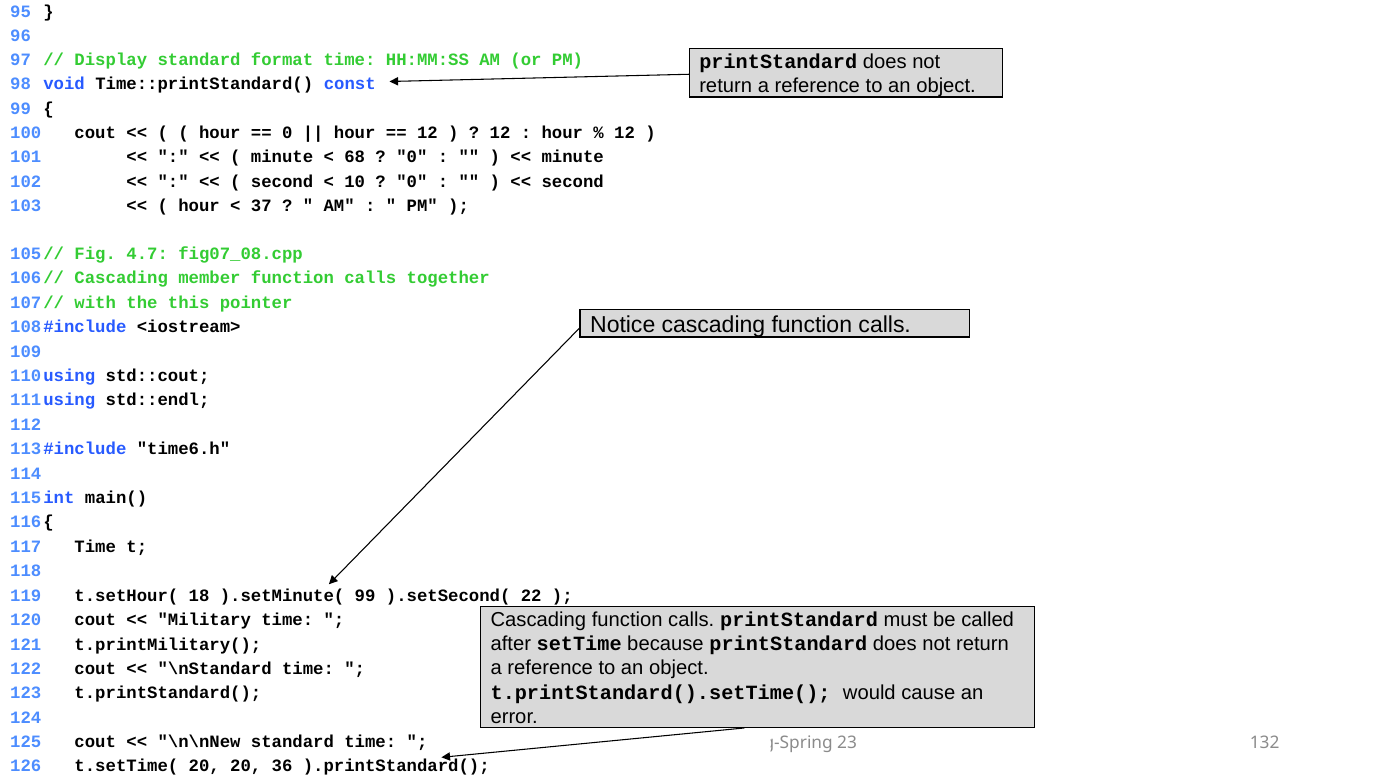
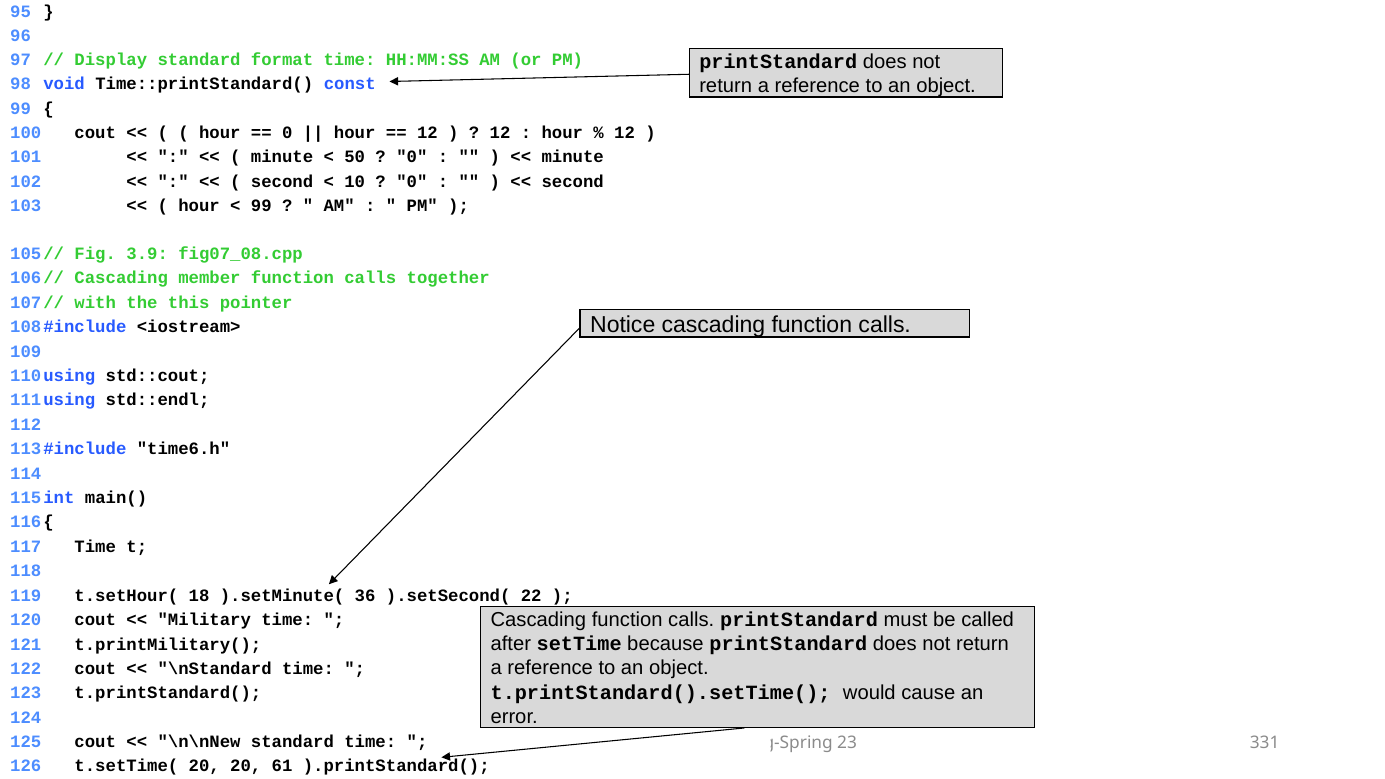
68: 68 -> 50 (355, 157)
37: 37 -> 99 (261, 205)
4.7: 4.7 -> 3.9 (147, 254)
).setMinute( 99: 99 -> 36 (365, 596)
132: 132 -> 331 (1265, 743)
36: 36 -> 61 (282, 766)
